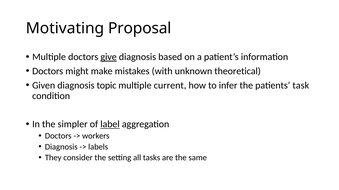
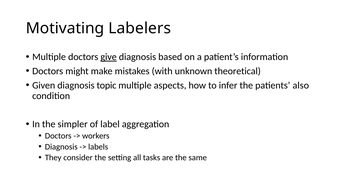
Proposal: Proposal -> Labelers (140, 28)
current: current -> aspects (170, 86)
task: task -> also (301, 86)
label underline: present -> none (110, 125)
